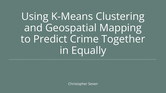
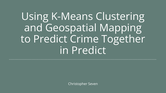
in Equally: Equally -> Predict (89, 51)
